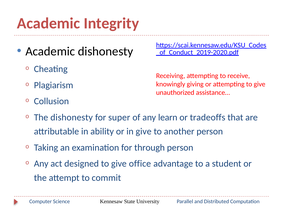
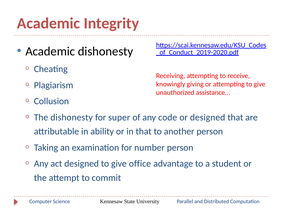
learn: learn -> code (168, 117)
or tradeoffs: tradeoffs -> designed (208, 117)
in give: give -> that (144, 132)
through: through -> number (150, 148)
